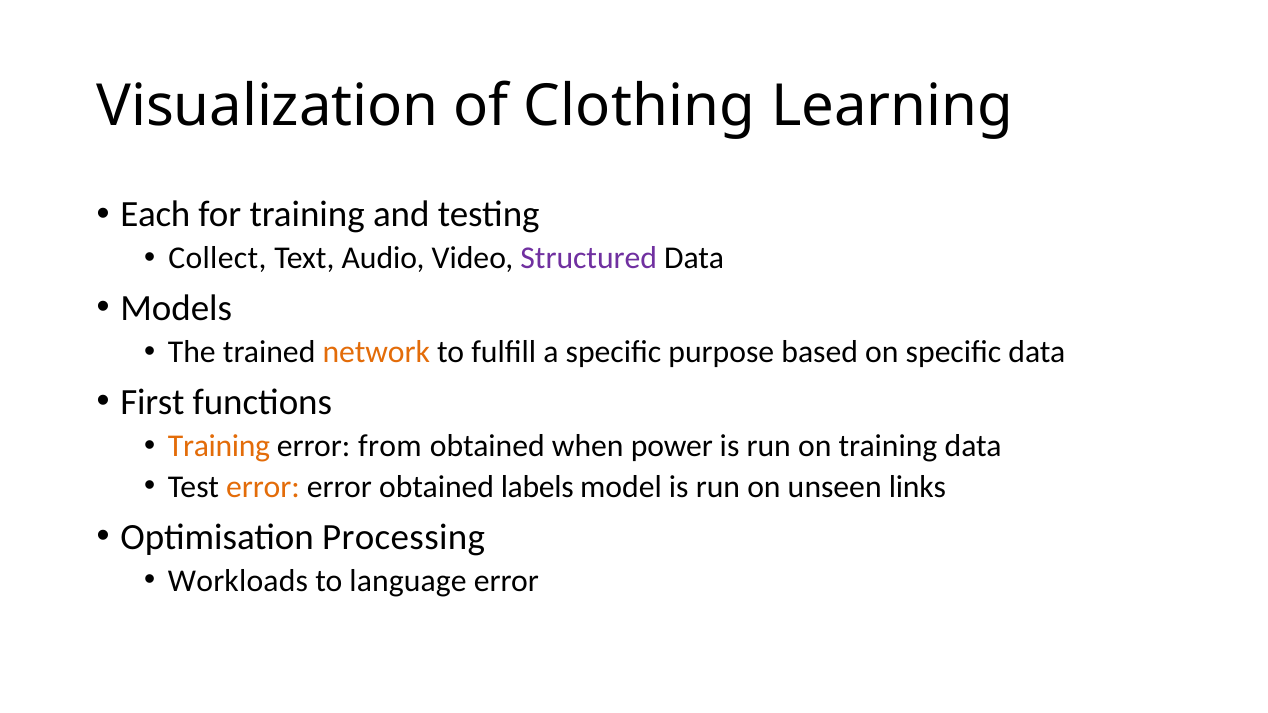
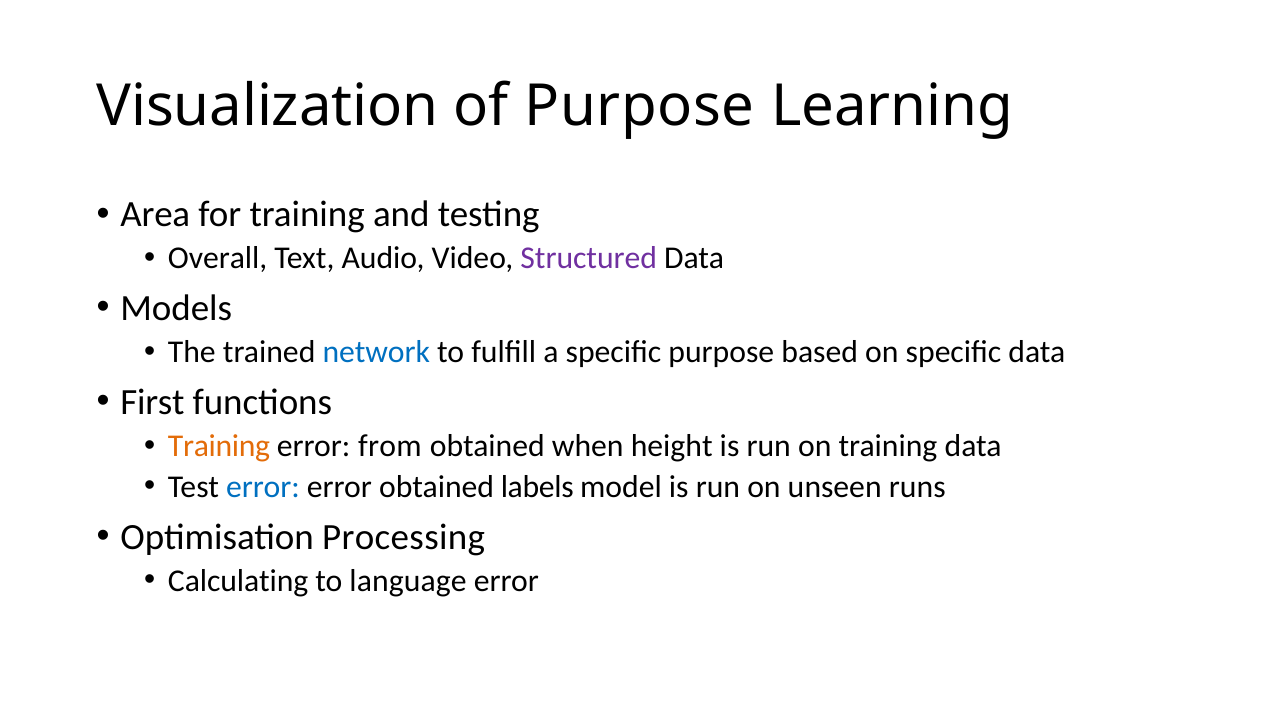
of Clothing: Clothing -> Purpose (639, 107)
Each: Each -> Area (155, 214)
Collect: Collect -> Overall (218, 258)
network colour: orange -> blue (376, 352)
power: power -> height (672, 446)
error colour: orange -> blue (263, 487)
links: links -> runs (917, 487)
Workloads: Workloads -> Calculating (238, 581)
